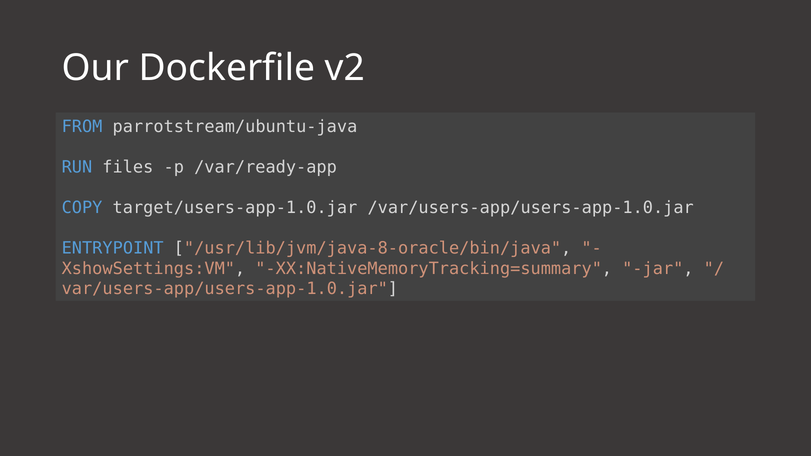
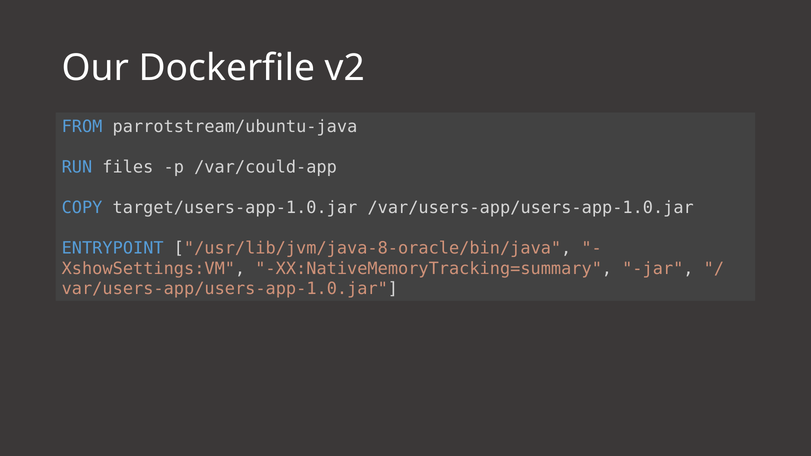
/var/ready-app: /var/ready-app -> /var/could-app (266, 167)
